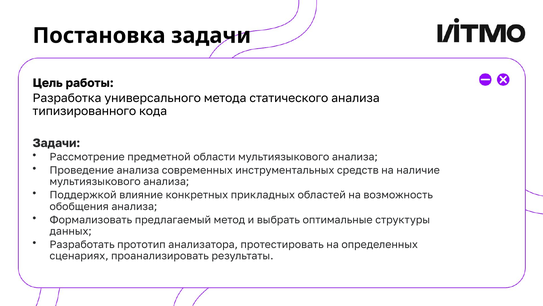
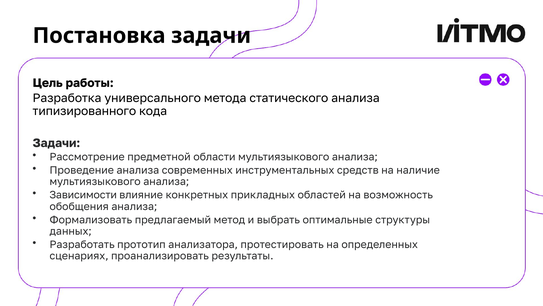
Поддержкой: Поддержкой -> Зависимости (83, 195)
